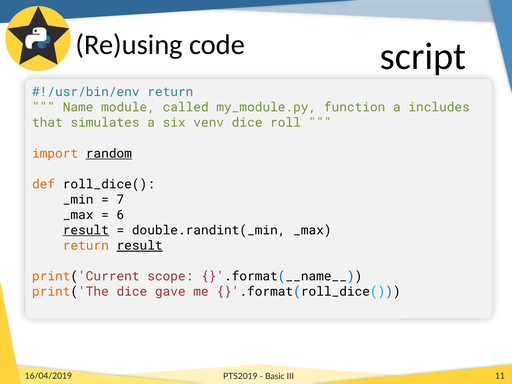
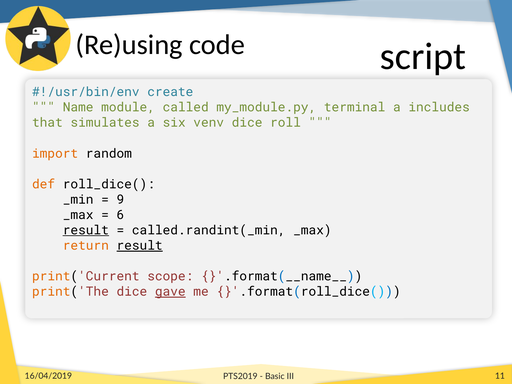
return: return -> create (170, 92)
function: function -> terminal (355, 107)
random underline: present -> none (109, 153)
7: 7 -> 9 (120, 200)
double.randint(_min: double.randint(_min -> called.randint(_min (209, 230)
gave underline: none -> present (170, 292)
